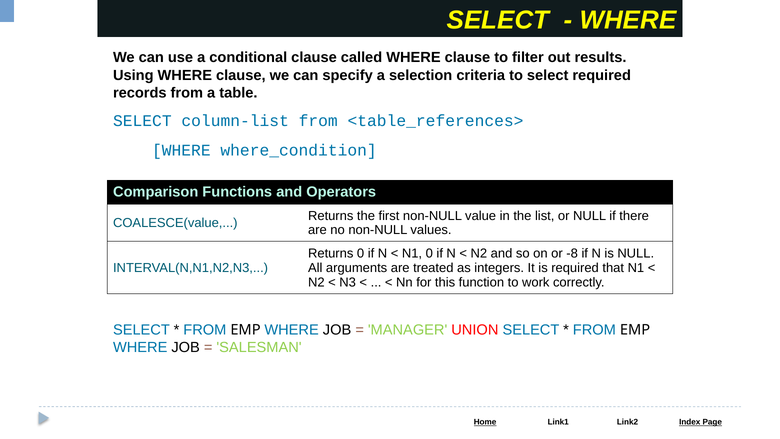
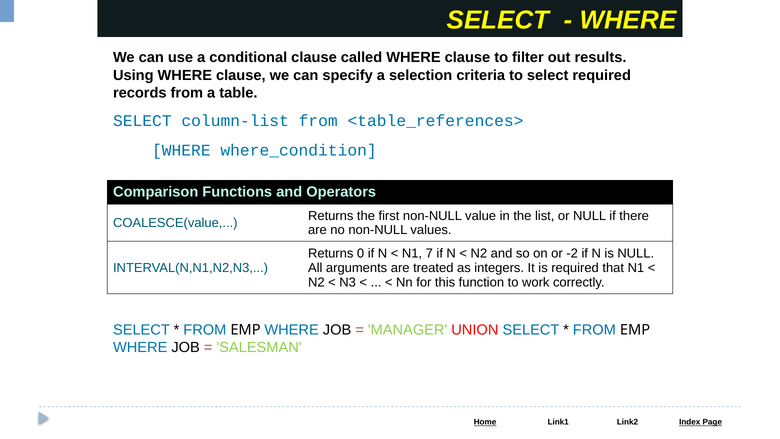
N1 0: 0 -> 7 (429, 253)
-8: -8 -> -2 (572, 253)
